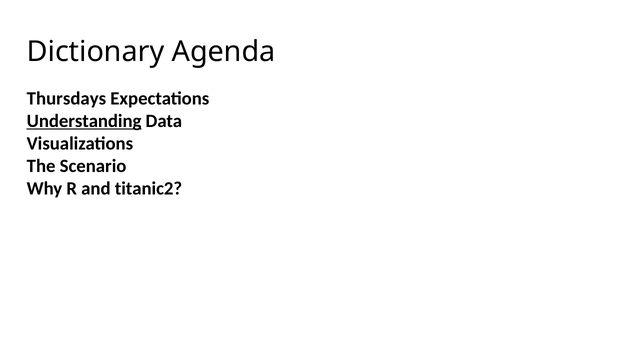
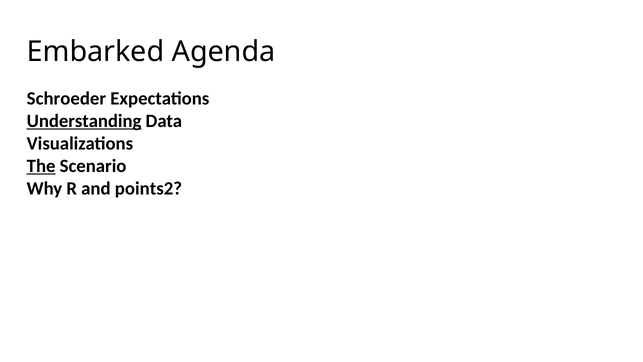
Dictionary: Dictionary -> Embarked (95, 51)
Thursdays: Thursdays -> Schroeder (66, 98)
The underline: none -> present (41, 166)
titanic2: titanic2 -> points2 (148, 188)
